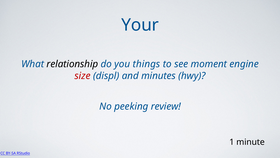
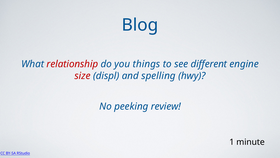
Your: Your -> Blog (140, 25)
relationship colour: black -> red (72, 64)
moment: moment -> different (209, 64)
minutes: minutes -> spelling (158, 76)
